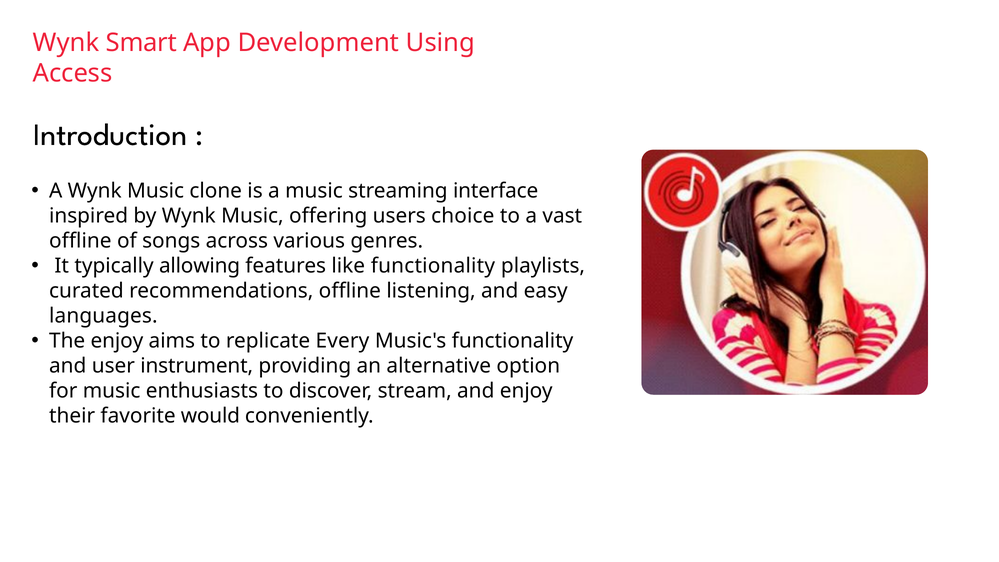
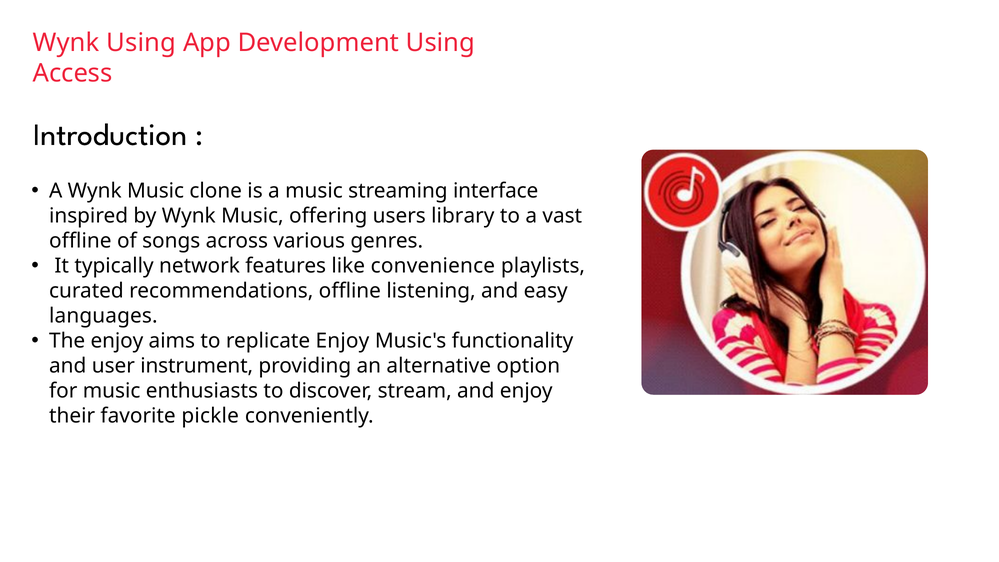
Wynk Smart: Smart -> Using (141, 43)
choice: choice -> library (463, 216)
allowing: allowing -> network (199, 266)
like functionality: functionality -> convenience (433, 266)
replicate Every: Every -> Enjoy (342, 341)
would: would -> pickle (210, 416)
